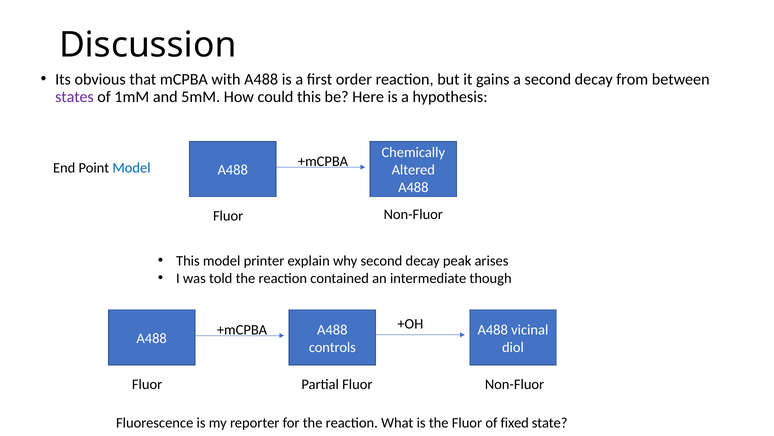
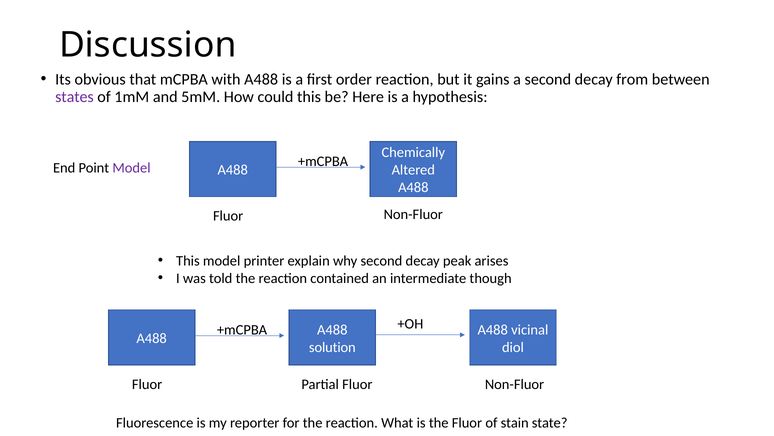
Model colour: blue -> purple (132, 168)
controls: controls -> solution (332, 347)
fixed: fixed -> stain (515, 422)
